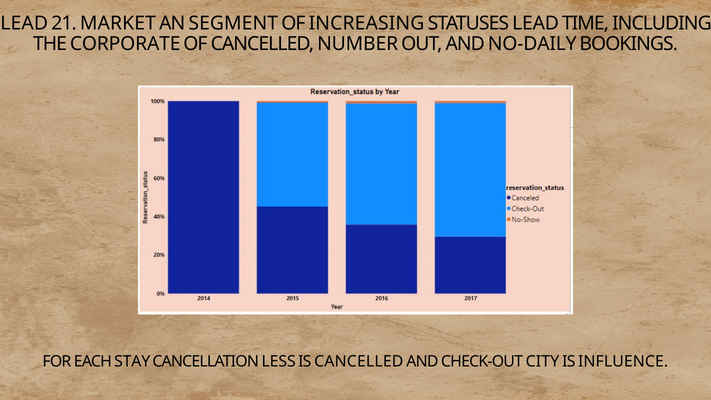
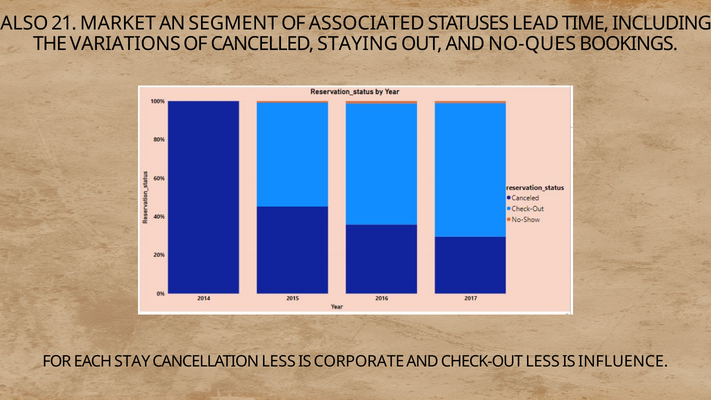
LEAD: LEAD -> ALSO (24, 23)
INCREASING: INCREASING -> ASSOCIATED (367, 23)
CORPORATE: CORPORATE -> VARIATIONS (125, 44)
NUMBER: NUMBER -> STAYING (358, 44)
NO-DAILY: NO-DAILY -> NO-QUES (532, 44)
IS CANCELLED: CANCELLED -> CORPORATE (359, 362)
CHECK-OUT CITY: CITY -> LESS (543, 362)
